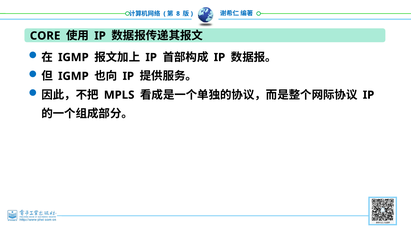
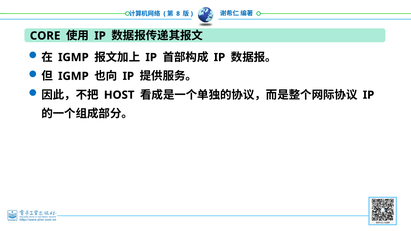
MPLS: MPLS -> HOST (119, 95)
